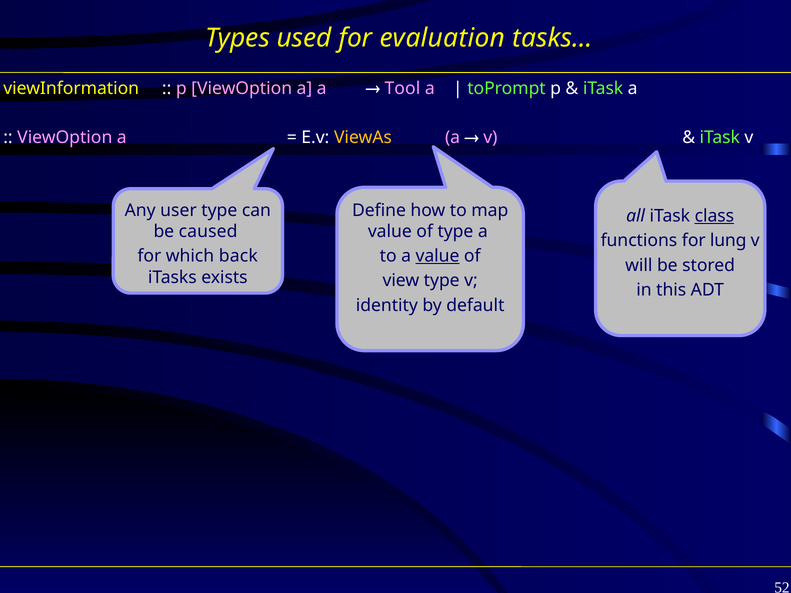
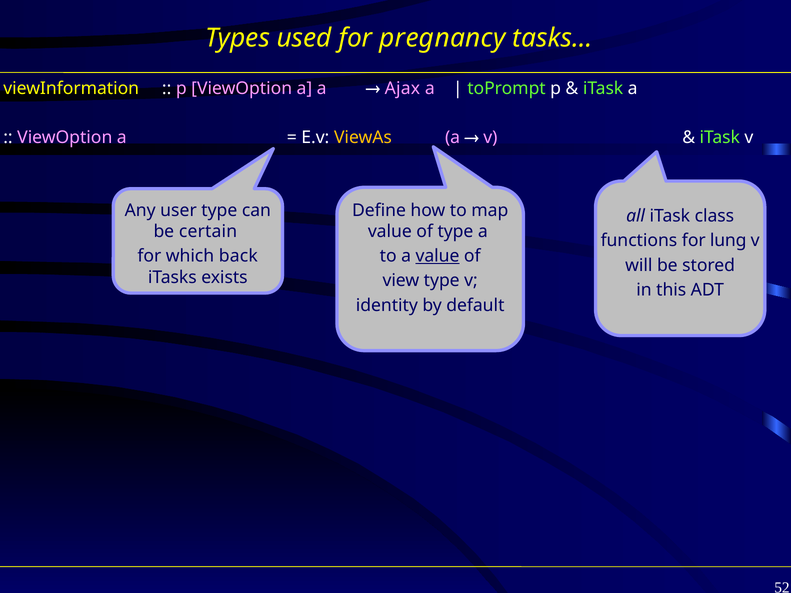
evaluation: evaluation -> pregnancy (442, 38)
Tool: Tool -> Ajax (402, 89)
class underline: present -> none (714, 216)
caused: caused -> certain (208, 232)
